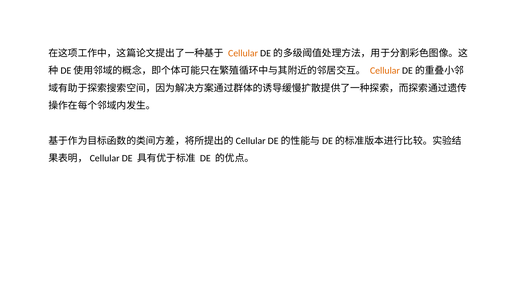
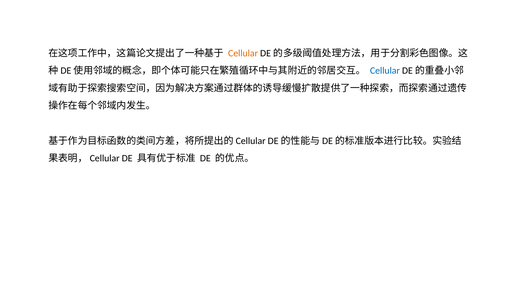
Cellular colour: orange -> blue (385, 71)
